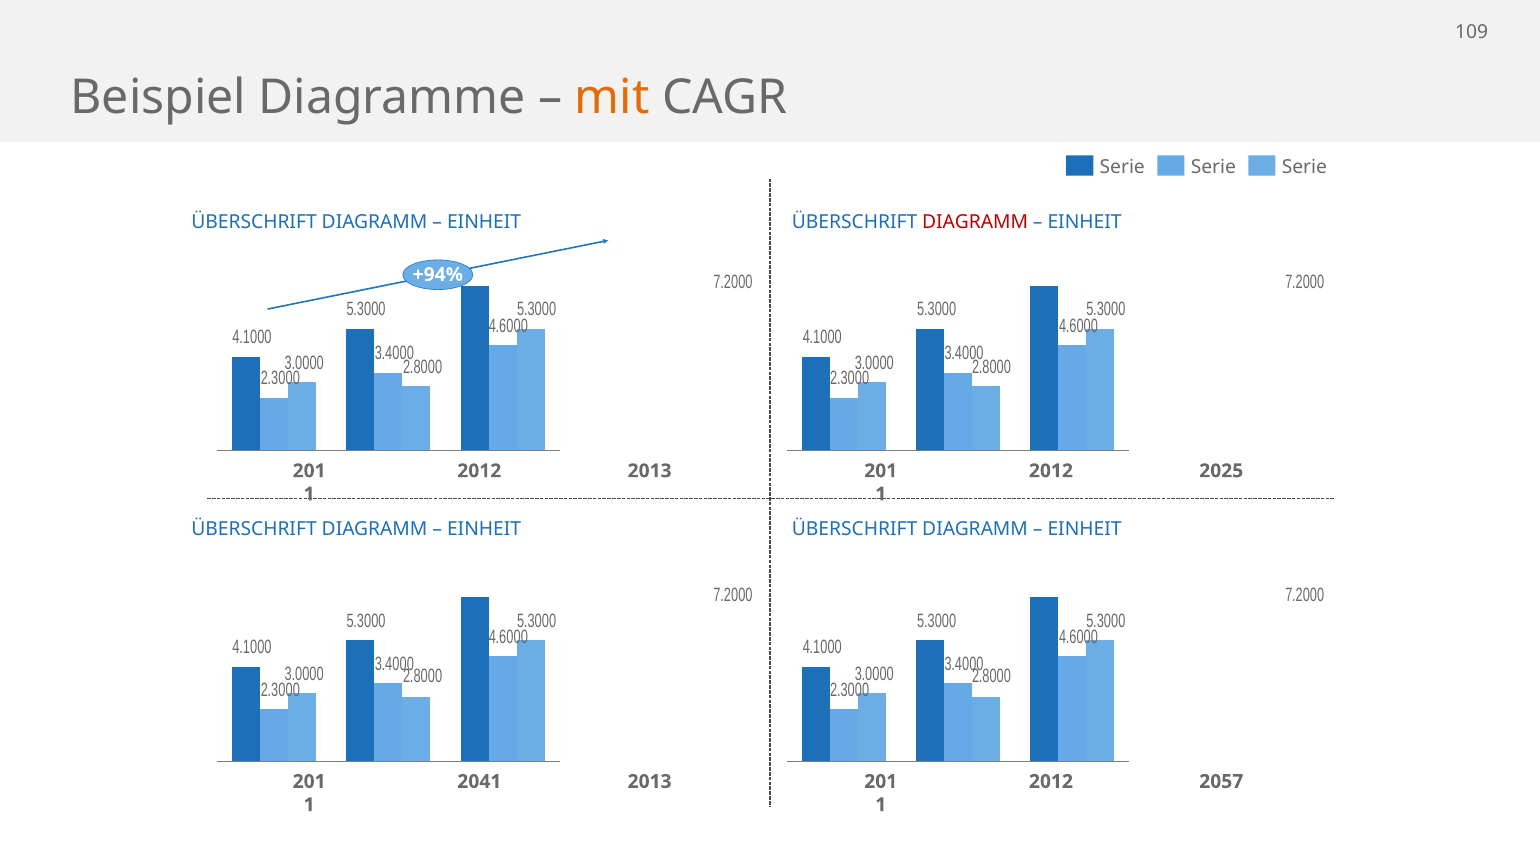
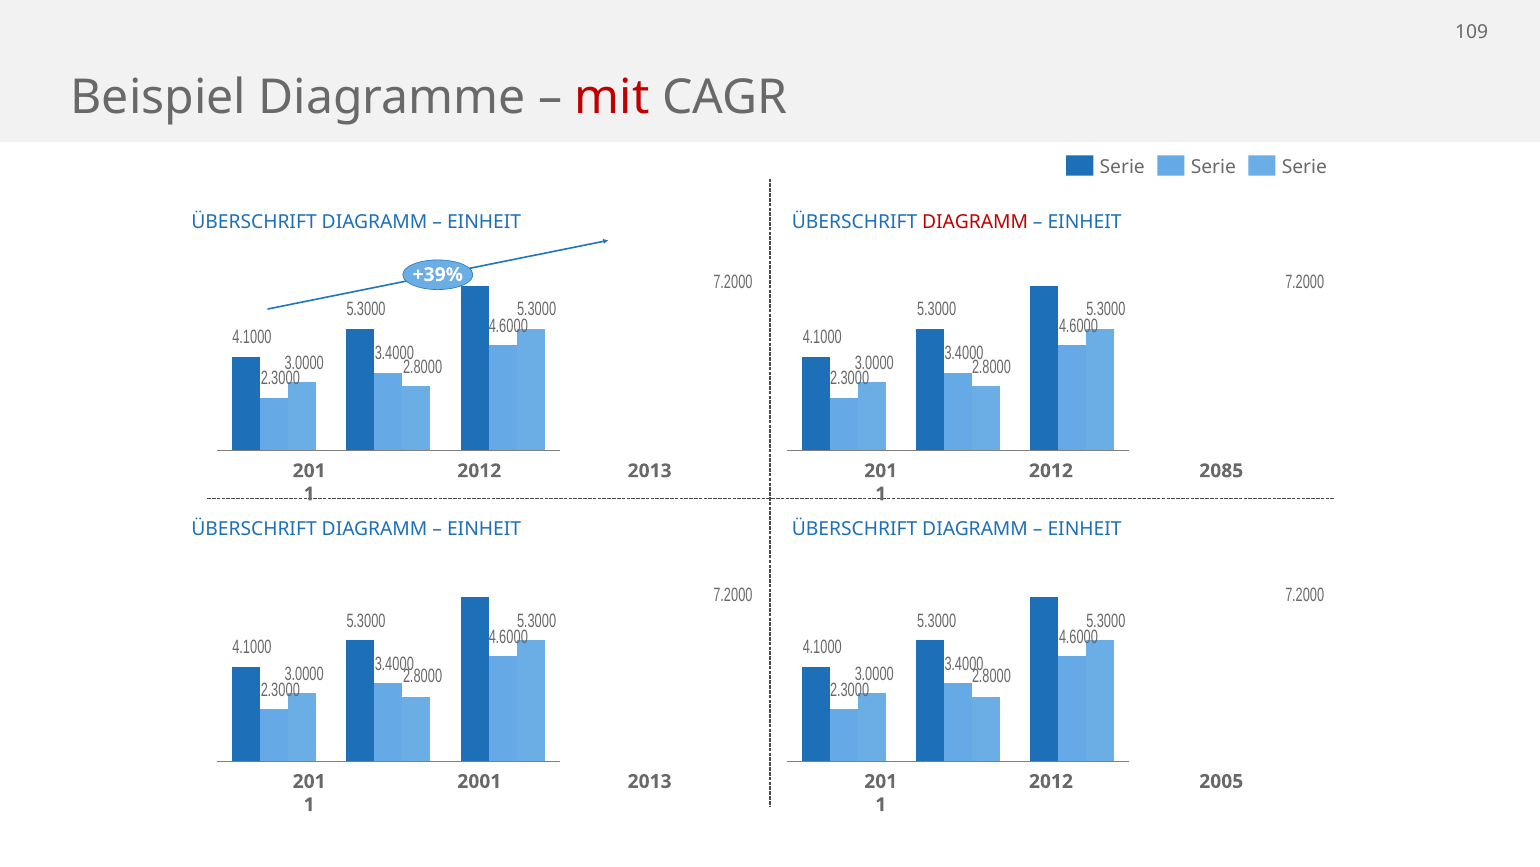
mit colour: orange -> red (612, 98)
+94%: +94% -> +39% (438, 274)
2025: 2025 -> 2085 (1221, 471)
2041: 2041 -> 2001 (479, 781)
2057: 2057 -> 2005 (1221, 781)
